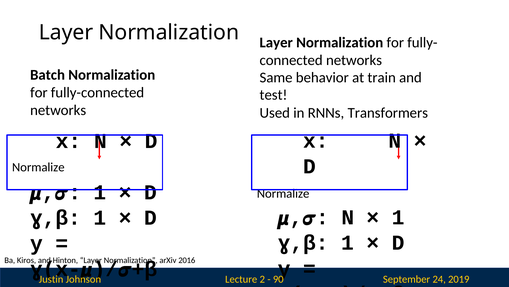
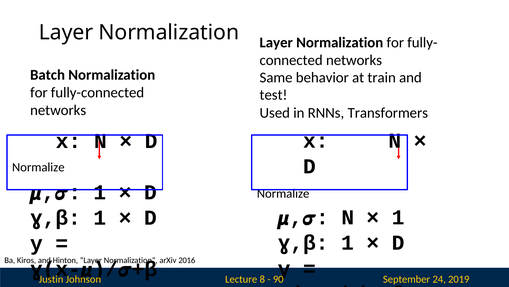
2: 2 -> 8 (262, 279)
